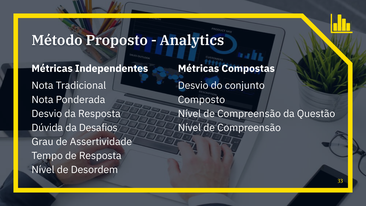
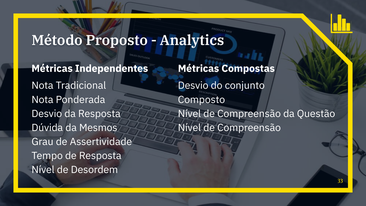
Desafios: Desafios -> Mesmos (98, 128)
